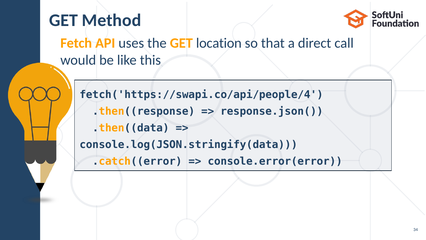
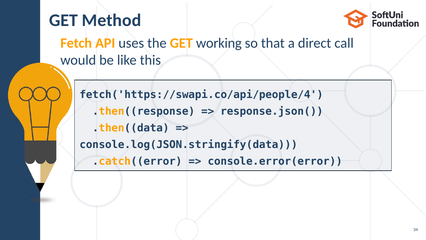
location: location -> working (219, 43)
